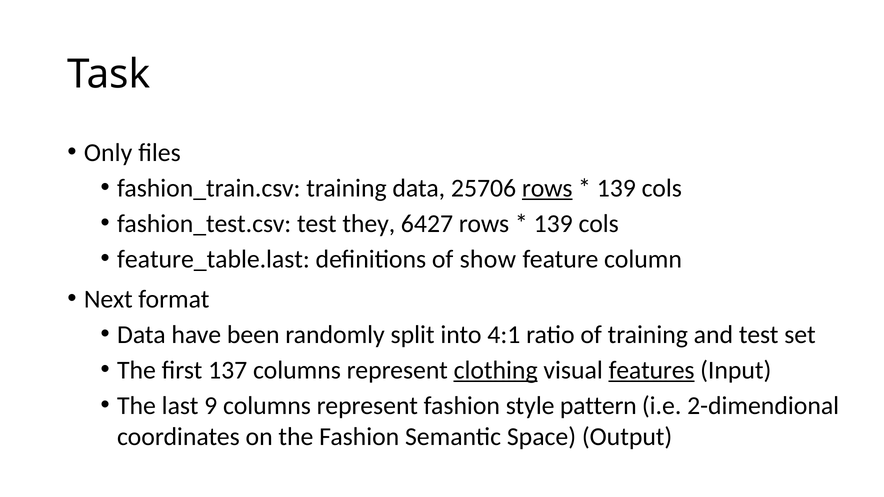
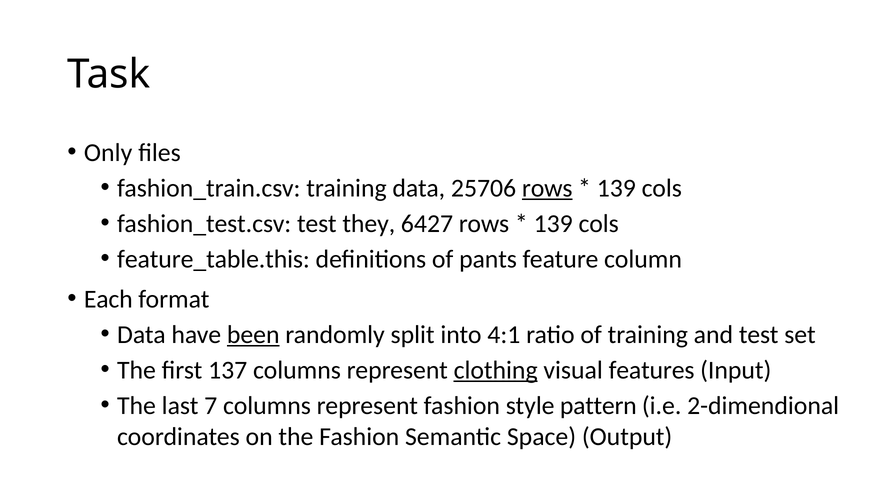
feature_table.last: feature_table.last -> feature_table.this (213, 259)
show: show -> pants (488, 259)
Next: Next -> Each (108, 299)
been underline: none -> present (253, 335)
features underline: present -> none (652, 370)
9: 9 -> 7 (211, 406)
